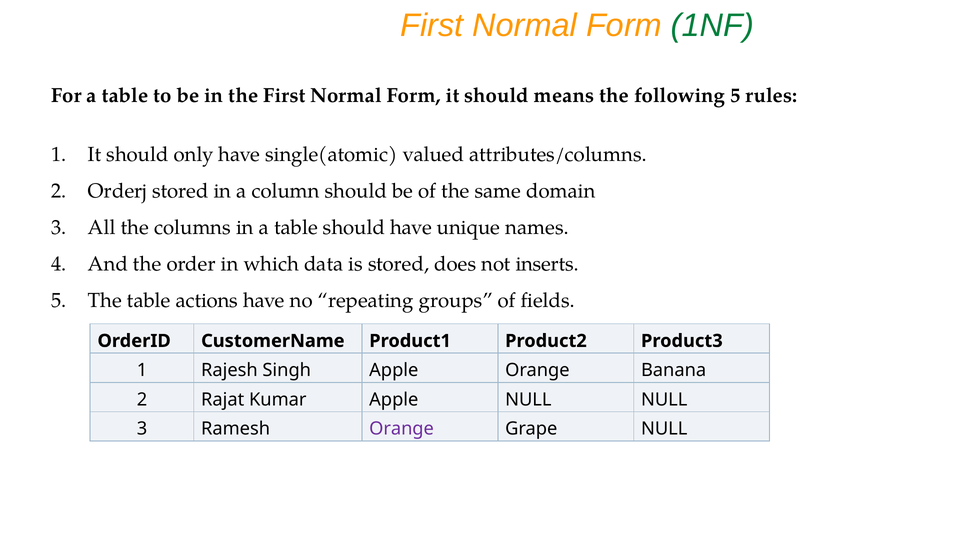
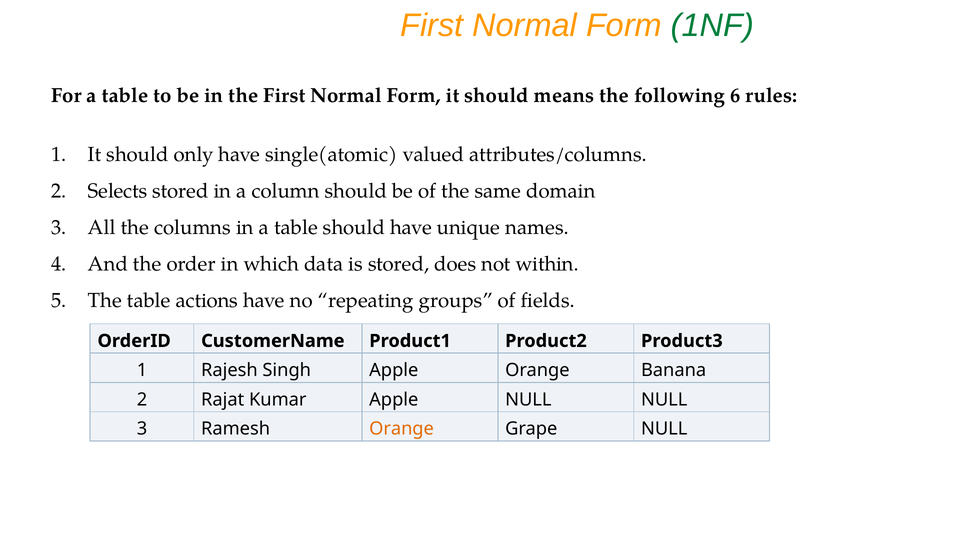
following 5: 5 -> 6 (735, 96)
Orderj: Orderj -> Selects (118, 191)
inserts: inserts -> within (547, 264)
Orange colour: purple -> orange (402, 428)
